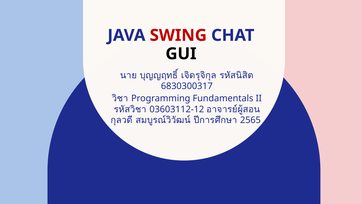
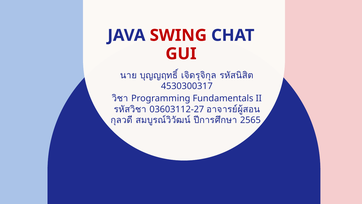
GUI colour: black -> red (181, 54)
6830300317: 6830300317 -> 4530300317 (187, 86)
03603112-12: 03603112-12 -> 03603112-27 (177, 109)
